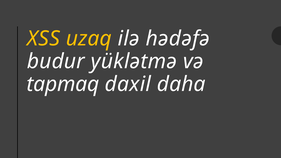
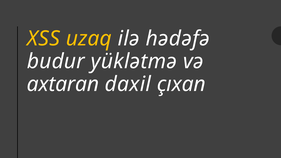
tapmaq: tapmaq -> axtaran (63, 84)
daha: daha -> çıxan (181, 84)
